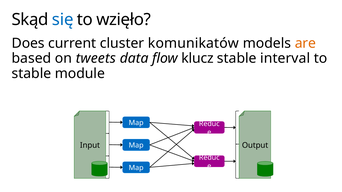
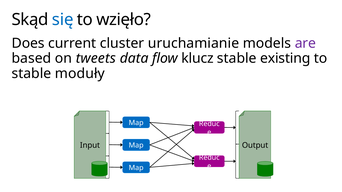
komunikatów: komunikatów -> uruchamianie (194, 43)
are colour: orange -> purple (305, 43)
interval: interval -> existing (285, 58)
module: module -> moduły (80, 74)
